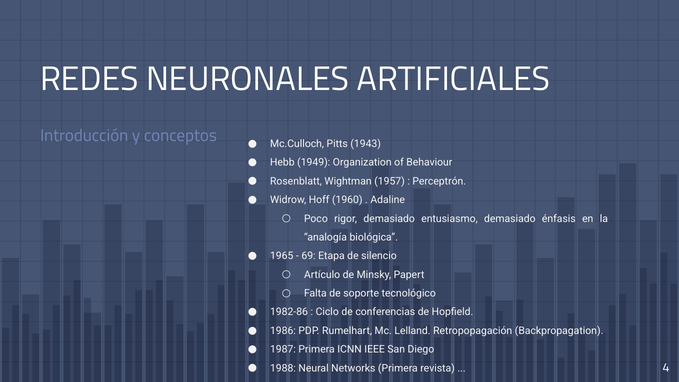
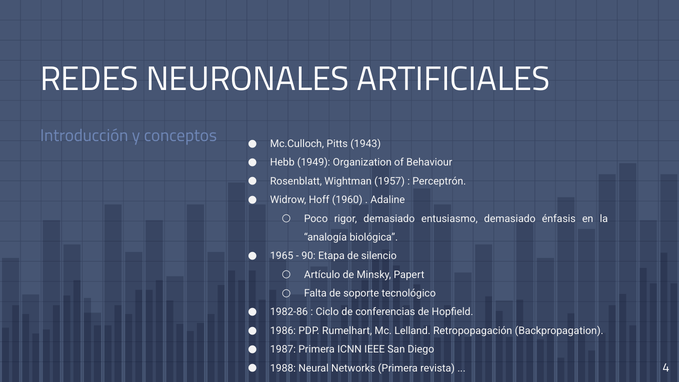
69: 69 -> 90 (309, 256)
